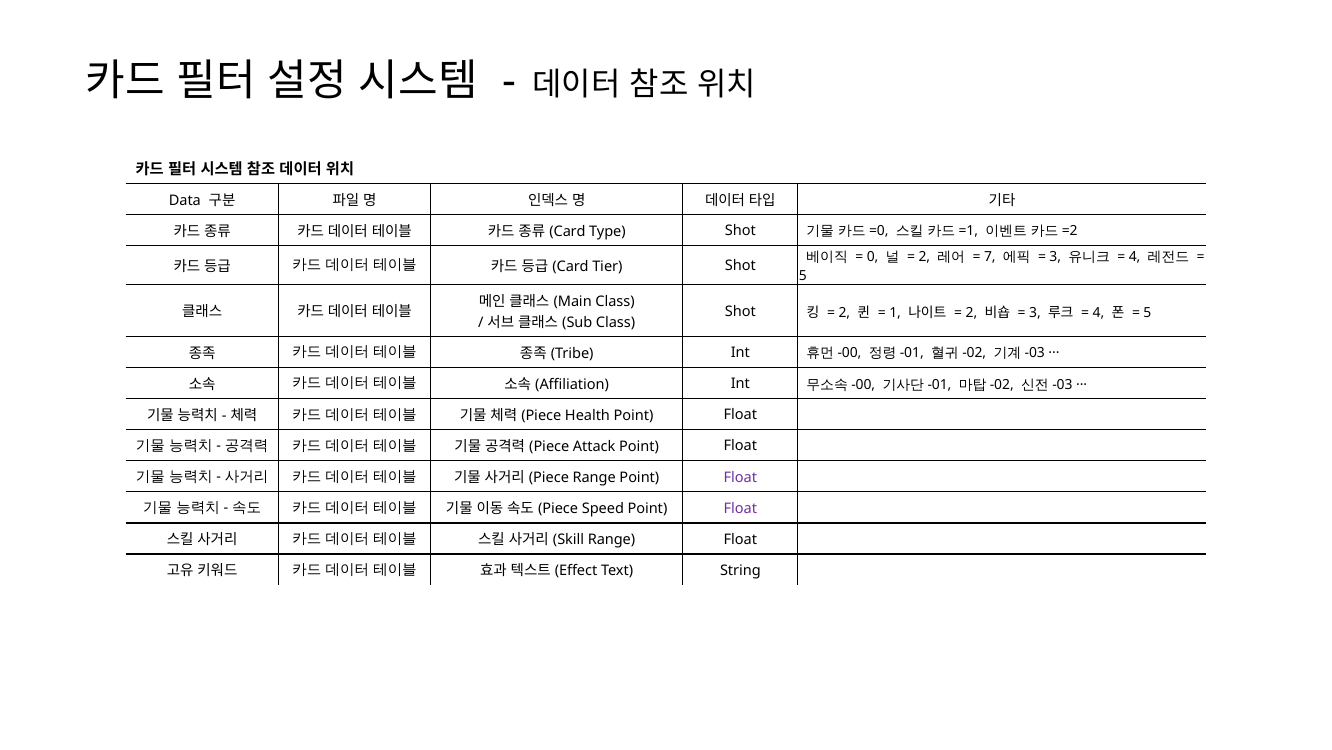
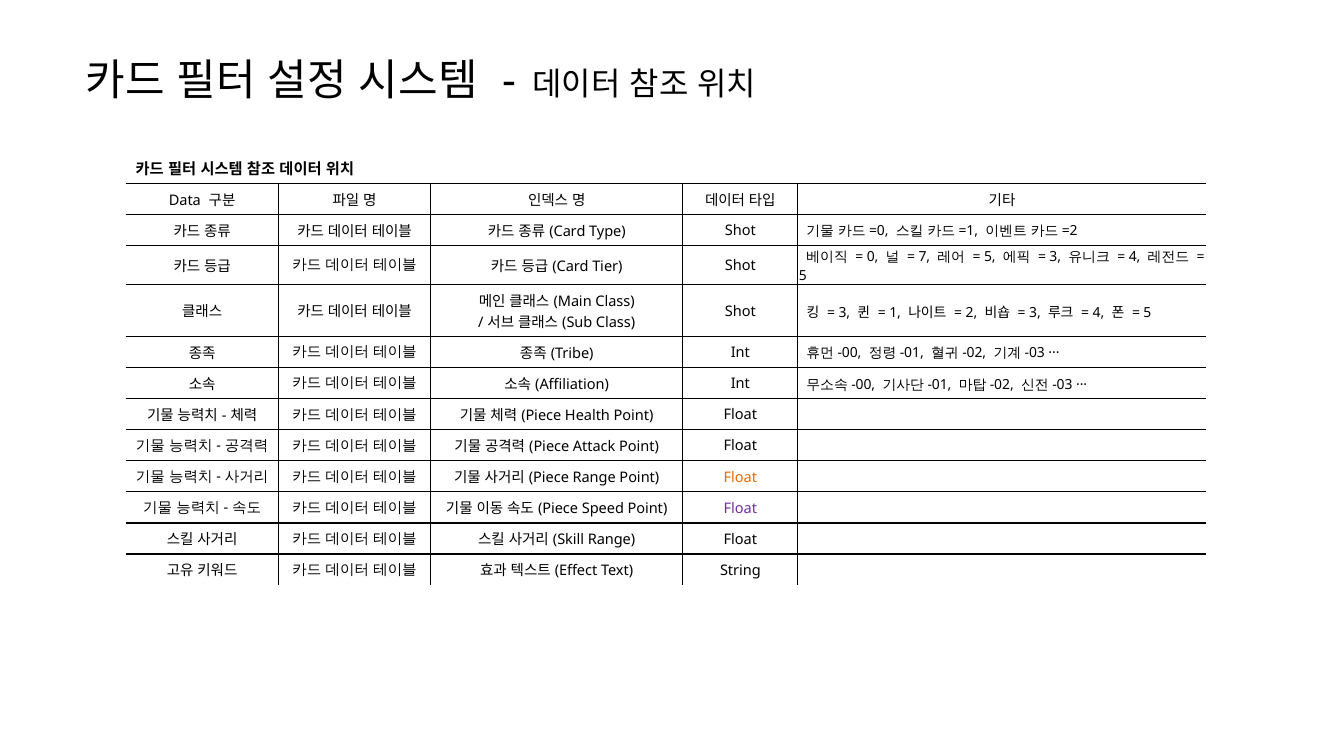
2: 2 -> 7 (924, 257)
7: 7 -> 5 (990, 257)
2: 2 -> 3 (844, 312)
Float colour: purple -> orange (740, 477)
